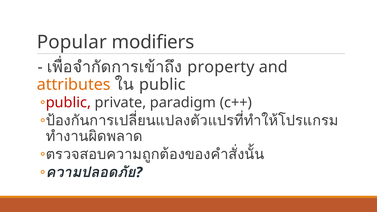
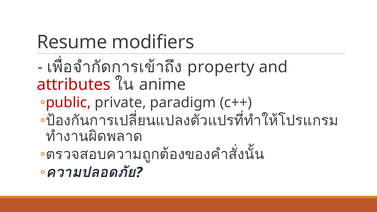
Popular: Popular -> Resume (72, 42)
attributes colour: orange -> red (74, 84)
public: public -> anime (163, 84)
